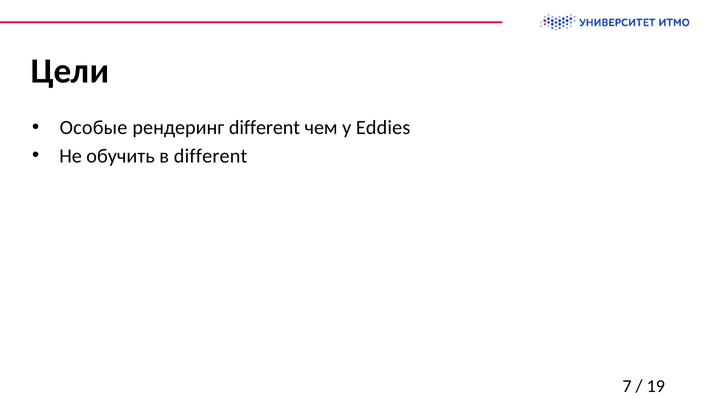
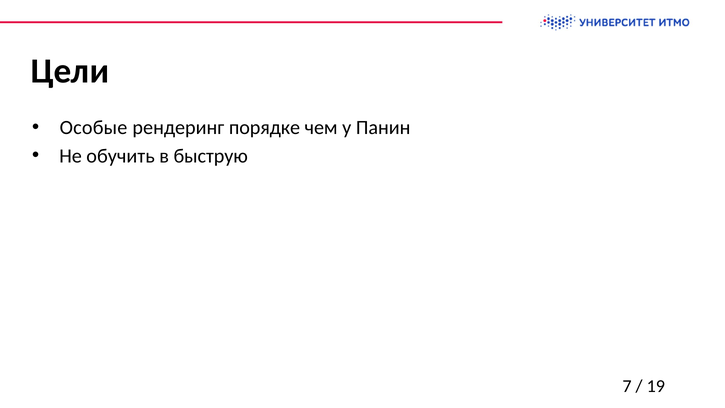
рендеринг different: different -> порядке (264, 128)
Eddies: Eddies -> Панин (383, 128)
в different: different -> быструю (211, 156)
